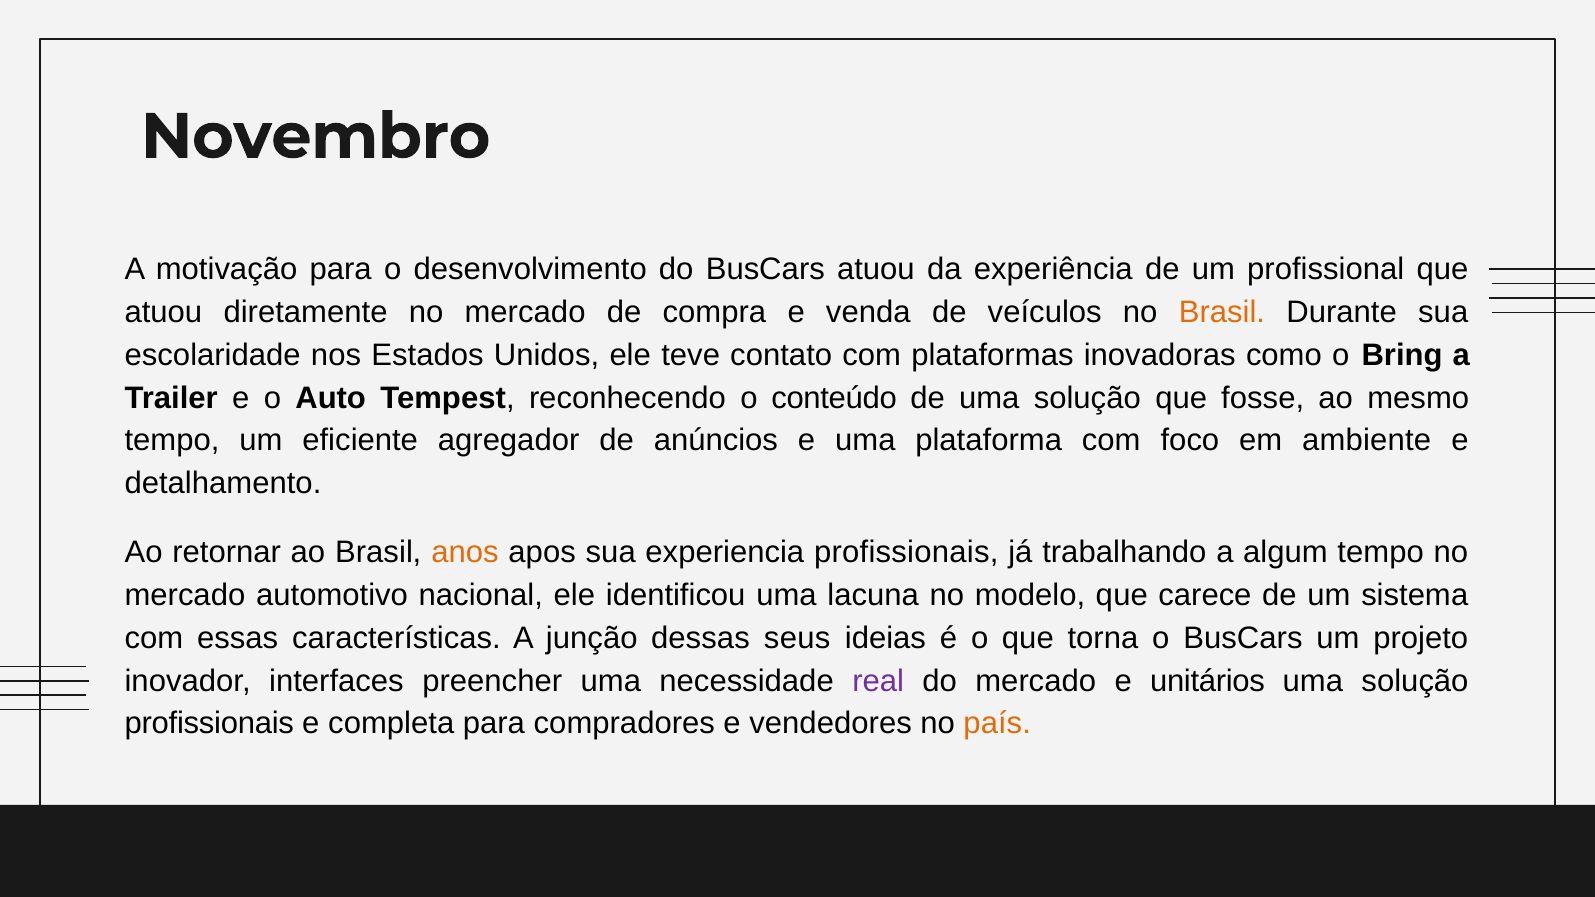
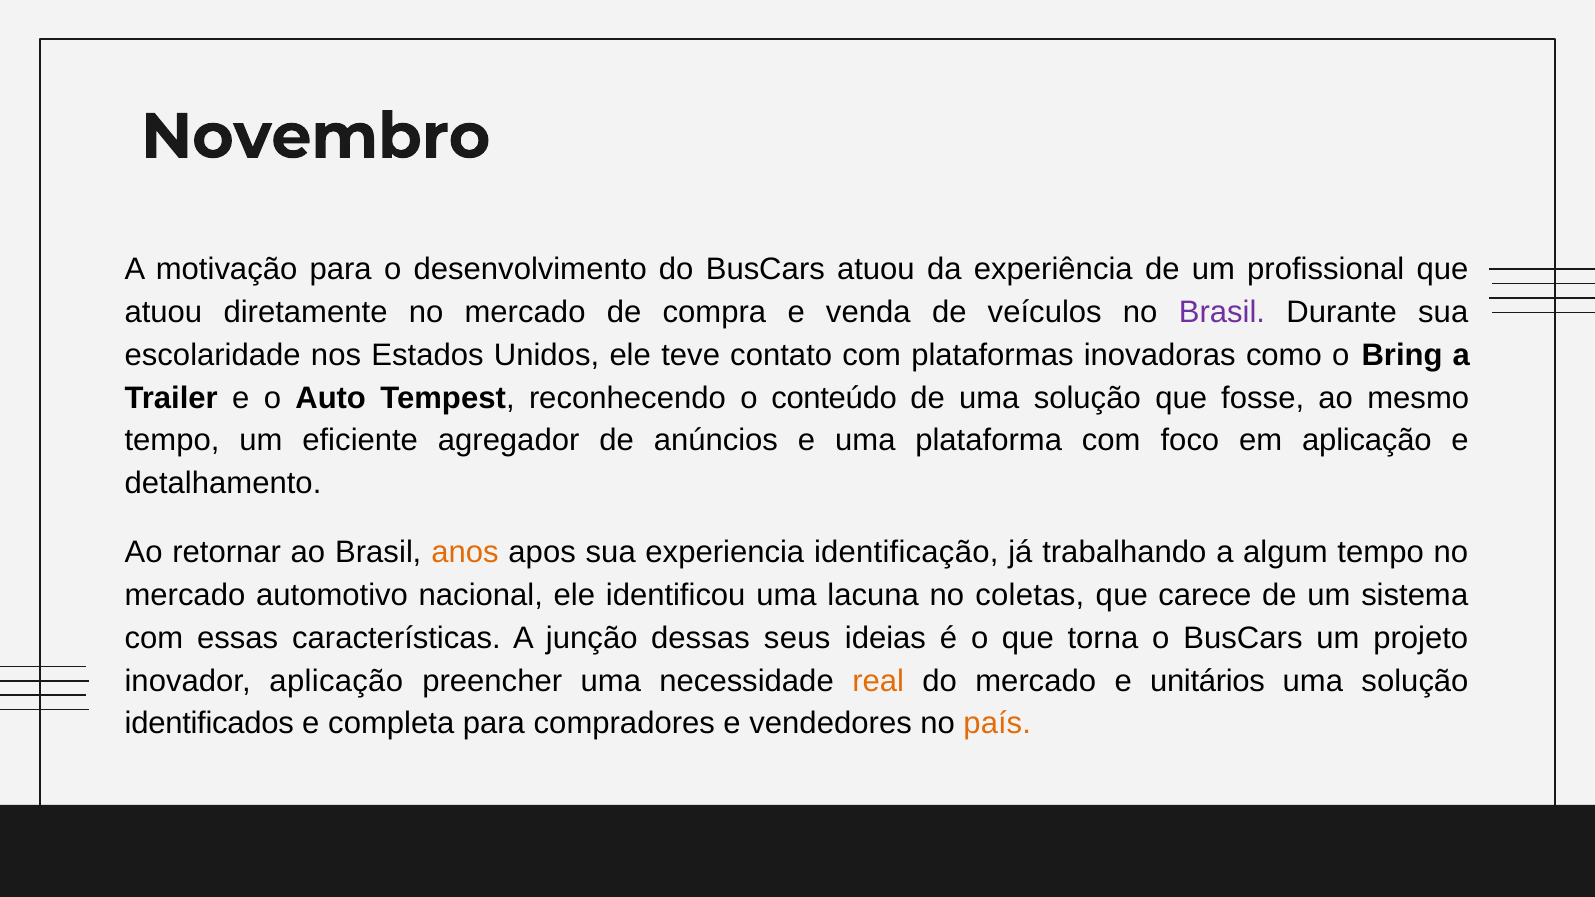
Brasil colour: orange -> purple (1222, 312)
em ambiente: ambiente -> aplicação (1367, 441)
experiencia profissionais: profissionais -> identificação (906, 553)
modelo: modelo -> coletas (1030, 595)
inovador interfaces: interfaces -> aplicação (336, 681)
real colour: purple -> orange (878, 681)
profissionais: profissionais -> identificados (209, 724)
